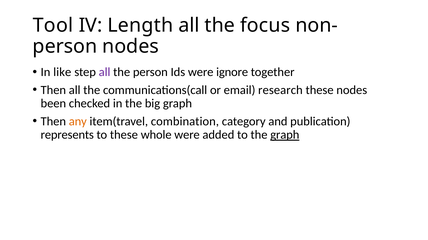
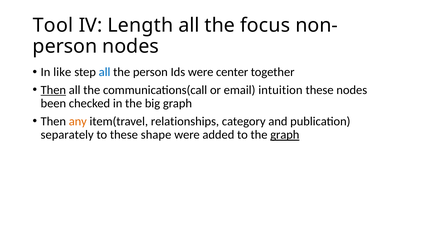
all colour: purple -> blue (105, 72)
ignore: ignore -> center (232, 72)
Then underline: none -> present (53, 90)
research: research -> intuition (280, 90)
combination: combination -> relationships (185, 122)
represents: represents -> separately (67, 135)
whole: whole -> shape (156, 135)
